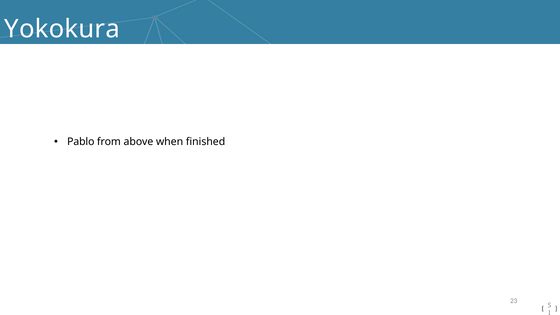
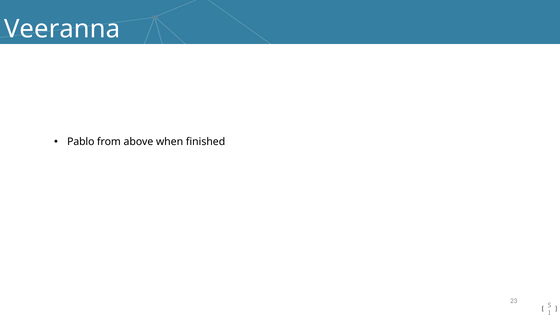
Yokokura: Yokokura -> Veeranna (62, 29)
